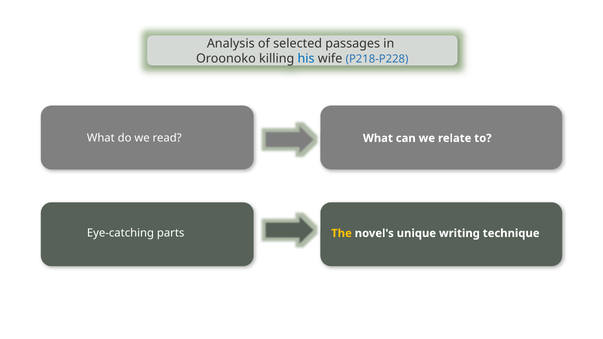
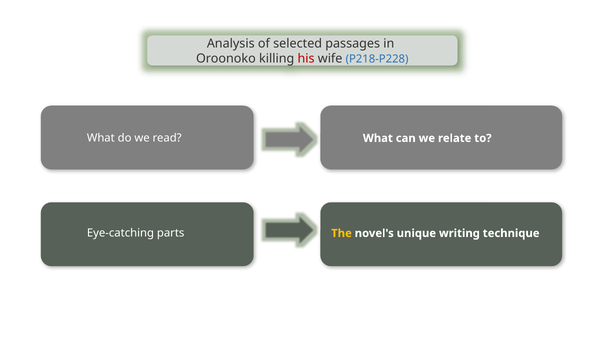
his colour: blue -> red (306, 59)
